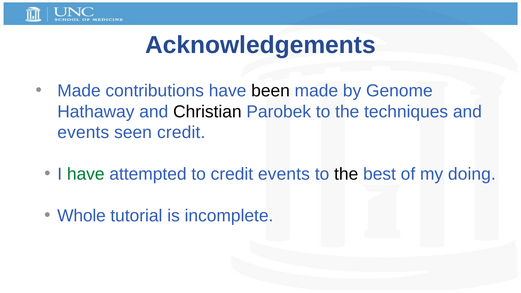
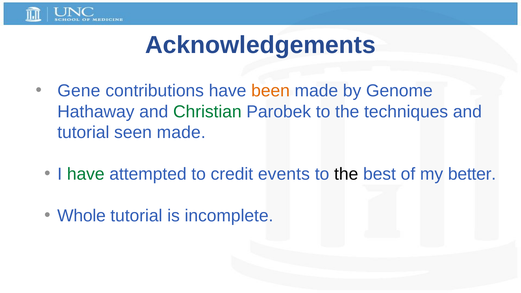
Made: Made -> Gene (79, 91)
been colour: black -> orange (271, 91)
Christian colour: black -> green (207, 112)
events: events -> tutorial (83, 133)
seen credit: credit -> made (181, 133)
doing: doing -> better (472, 174)
